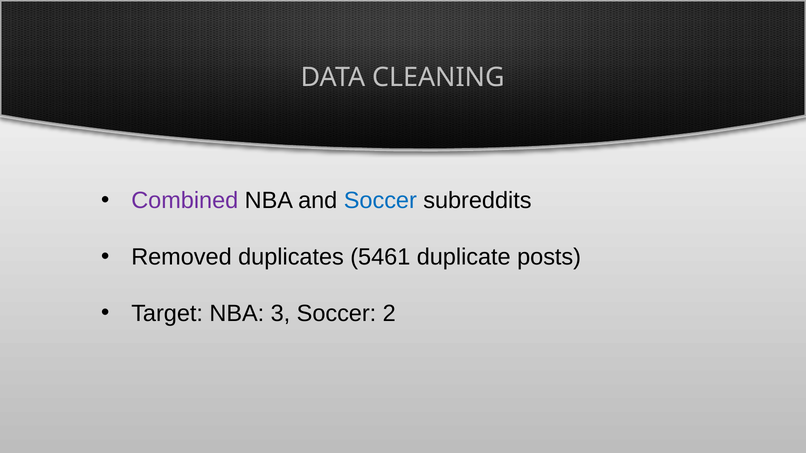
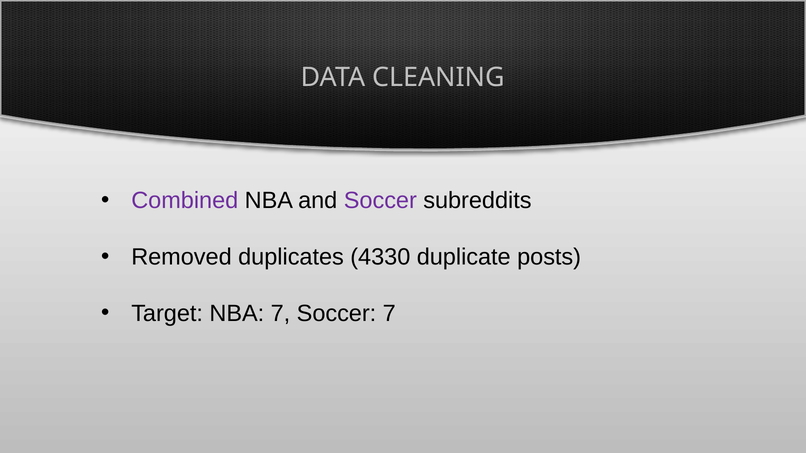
Soccer colour: blue -> purple (380, 201)
5461: 5461 -> 4330 (380, 257)
NBA 3: 3 -> 7 (280, 314)
Soccer 2: 2 -> 7 (389, 314)
